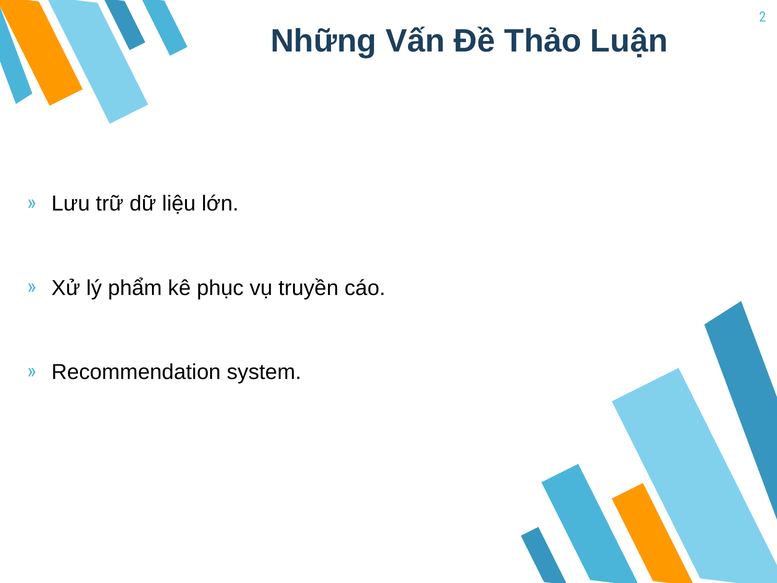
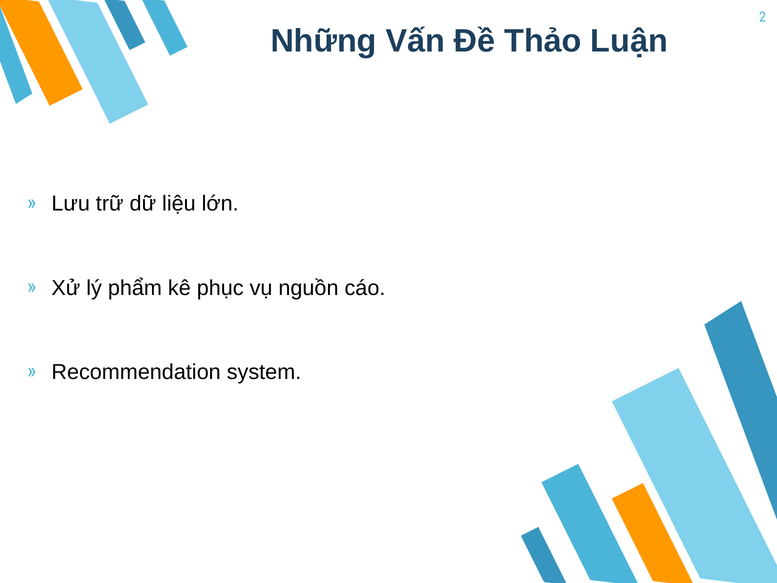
truyền: truyền -> nguồn (308, 288)
